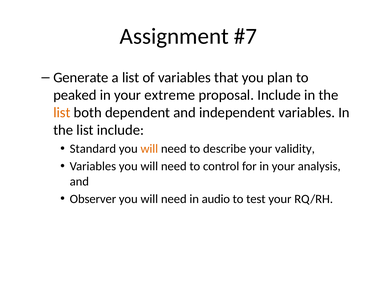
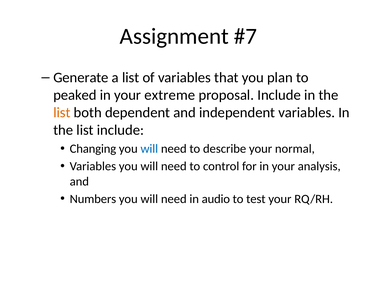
Standard: Standard -> Changing (93, 149)
will colour: orange -> blue (149, 149)
validity: validity -> normal (295, 149)
Observer: Observer -> Numbers (93, 199)
